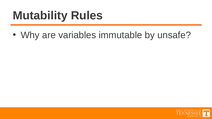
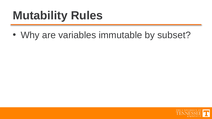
unsafe: unsafe -> subset (174, 35)
